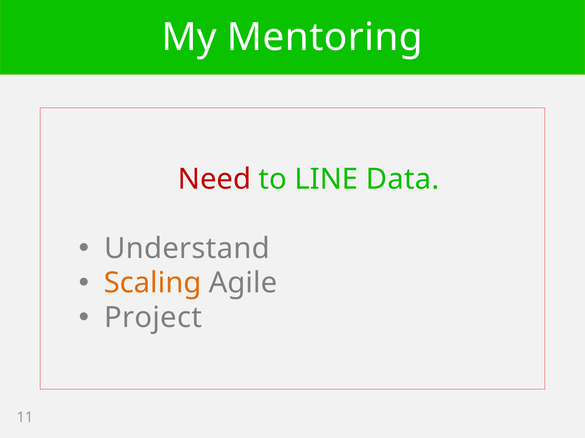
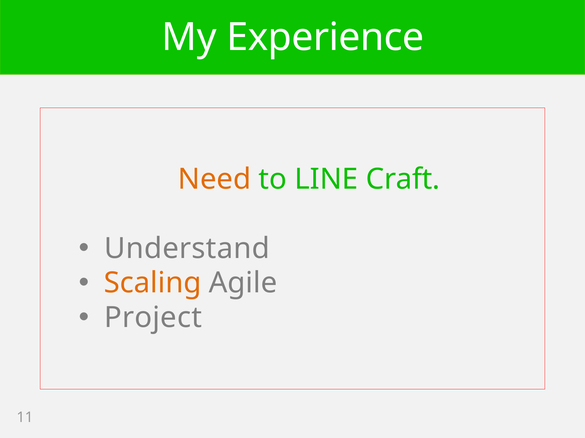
Mentoring: Mentoring -> Experience (325, 38)
Need colour: red -> orange (214, 180)
Data: Data -> Craft (403, 180)
